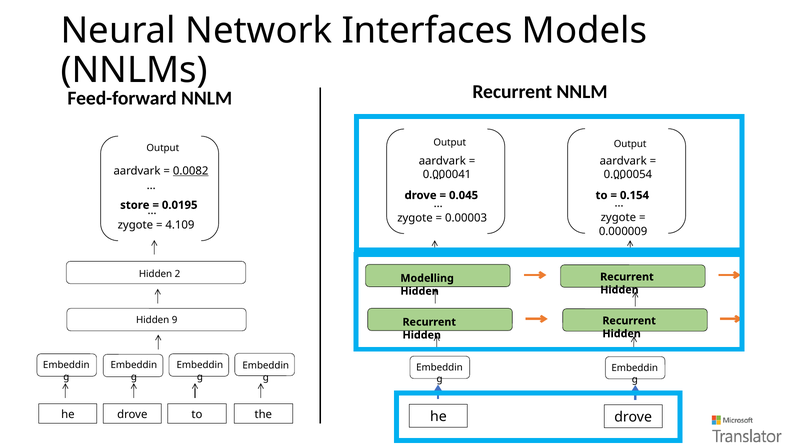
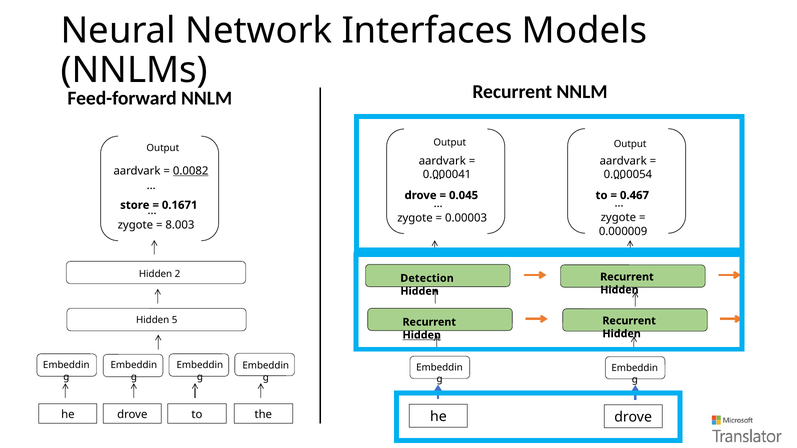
0.154: 0.154 -> 0.467 (634, 195)
0.0195: 0.0195 -> 0.1671 (180, 205)
4.109: 4.109 -> 8.003 (180, 225)
Modelling: Modelling -> Detection (427, 278)
9: 9 -> 5 (175, 320)
Hidden underline: none -> present (422, 335)
